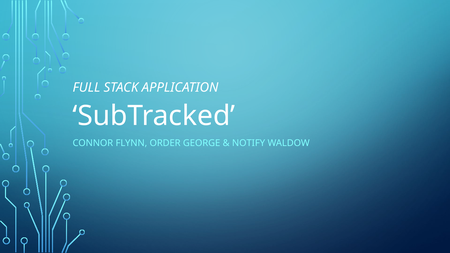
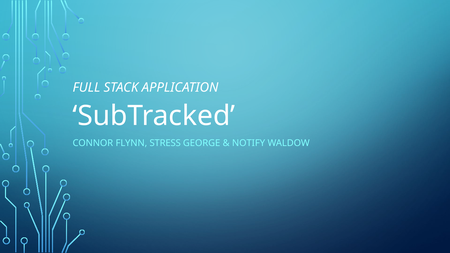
ORDER: ORDER -> STRESS (165, 143)
